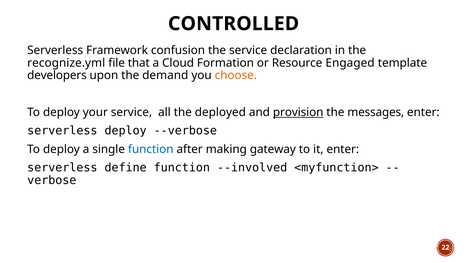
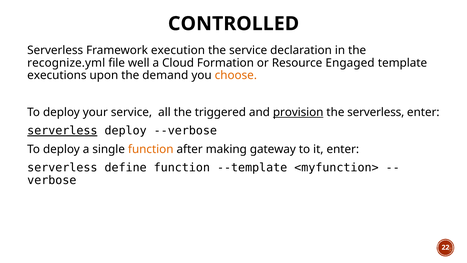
confusion: confusion -> execution (178, 50)
that: that -> well (139, 63)
developers: developers -> executions (57, 75)
deployed: deployed -> triggered (220, 112)
the messages: messages -> serverless (376, 112)
serverless underline: none -> present (62, 131)
function colour: blue -> orange (151, 149)
--involved: --involved -> --template (252, 168)
